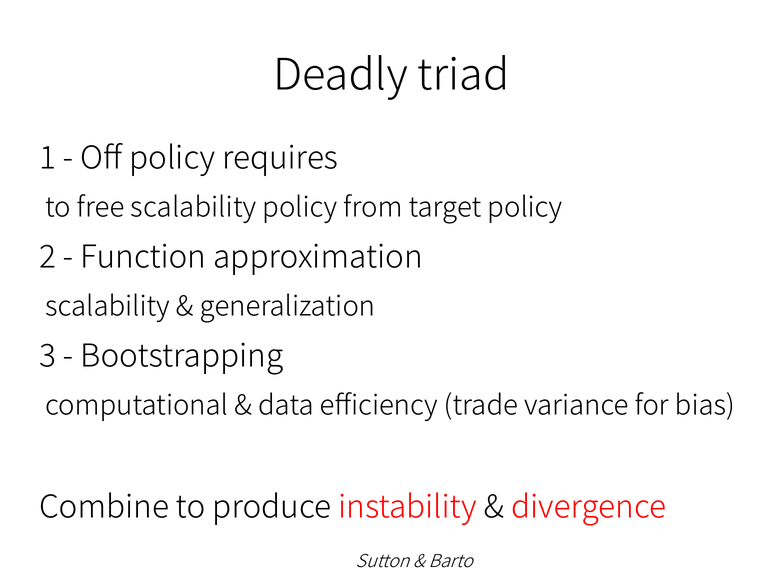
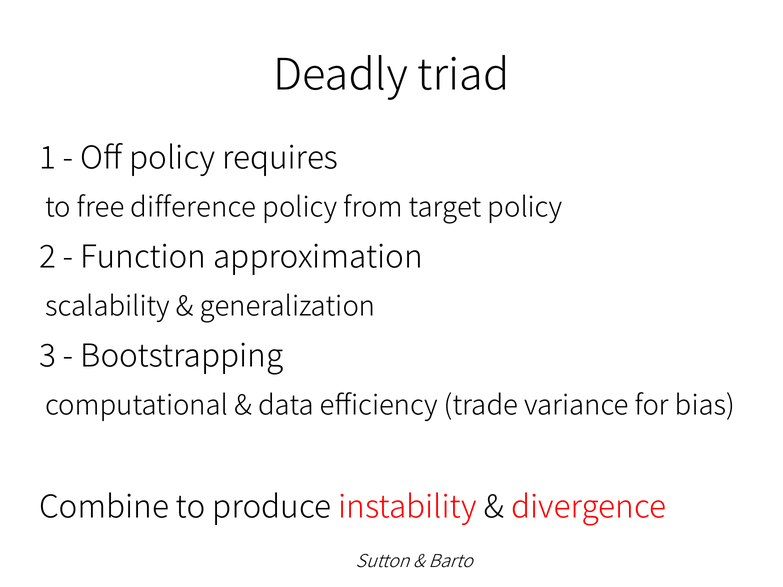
free scalability: scalability -> difference (193, 208)
